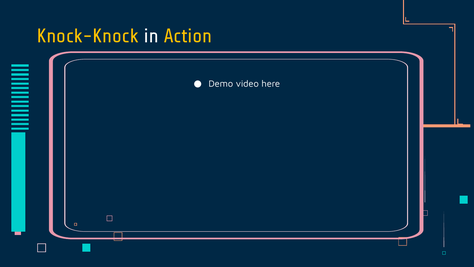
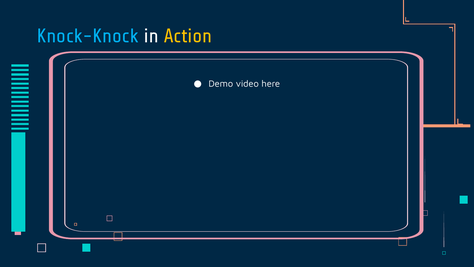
Knock-Knock colour: yellow -> light blue (88, 36)
